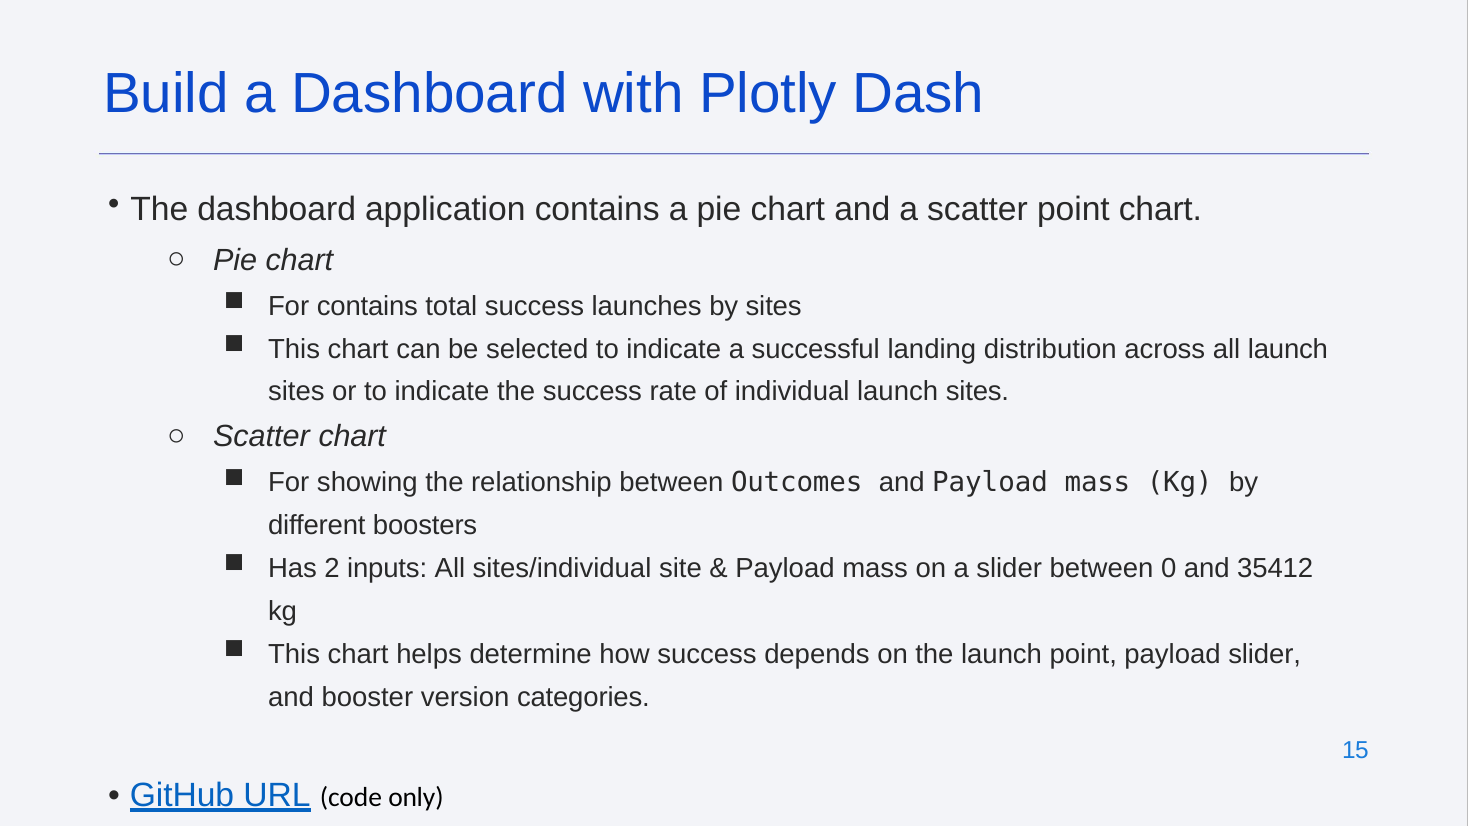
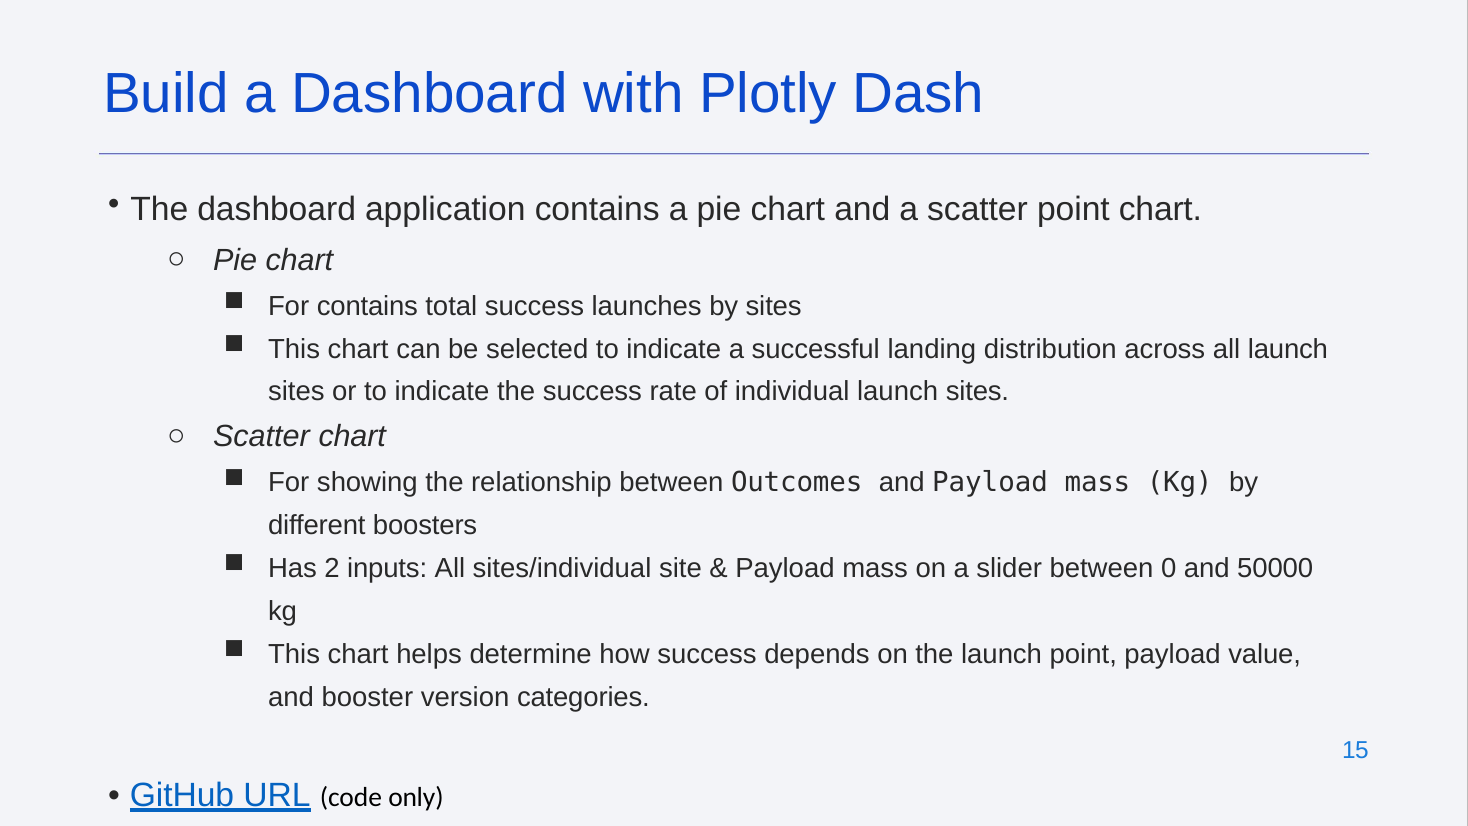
35412: 35412 -> 50000 (1275, 568)
payload slider: slider -> value (1265, 654)
